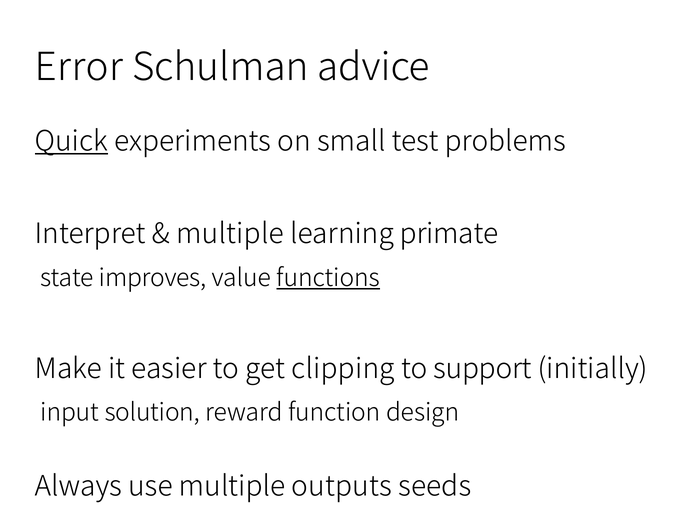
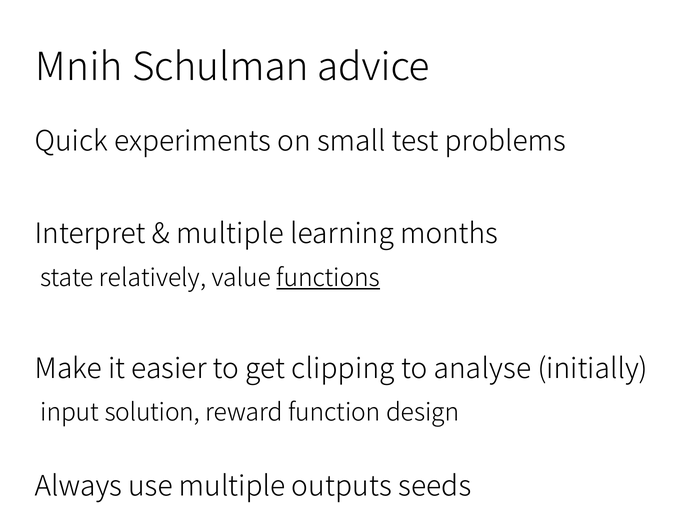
Error: Error -> Mnih (79, 67)
Quick underline: present -> none (71, 141)
primate: primate -> months (449, 234)
improves: improves -> relatively (153, 278)
support: support -> analyse (482, 368)
